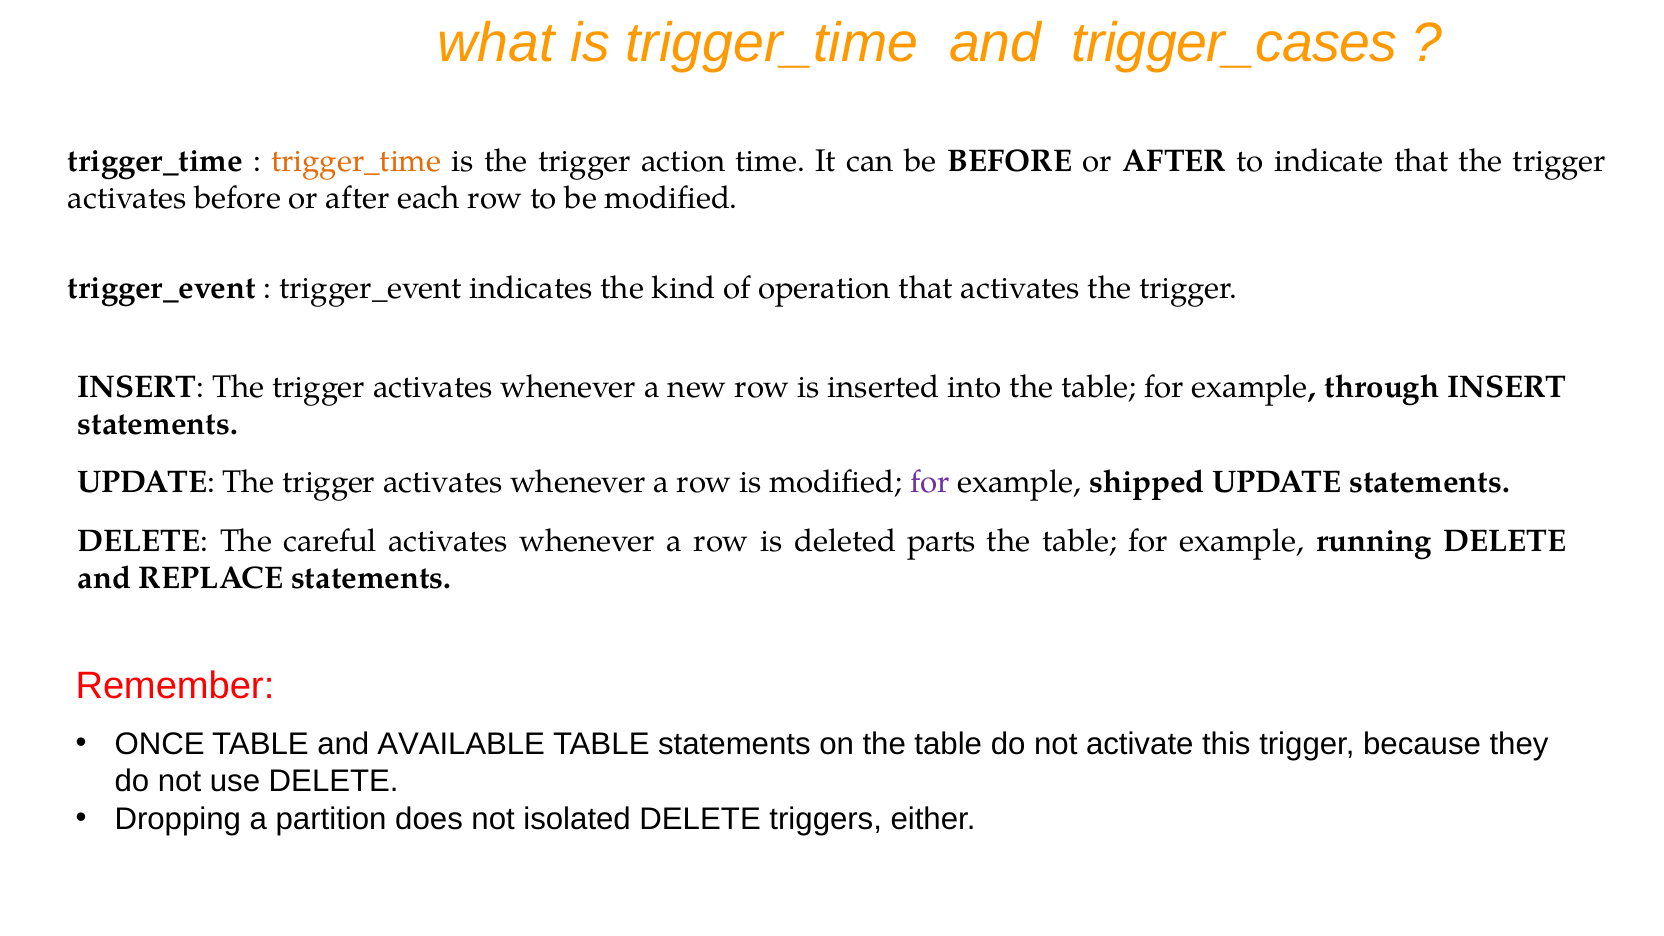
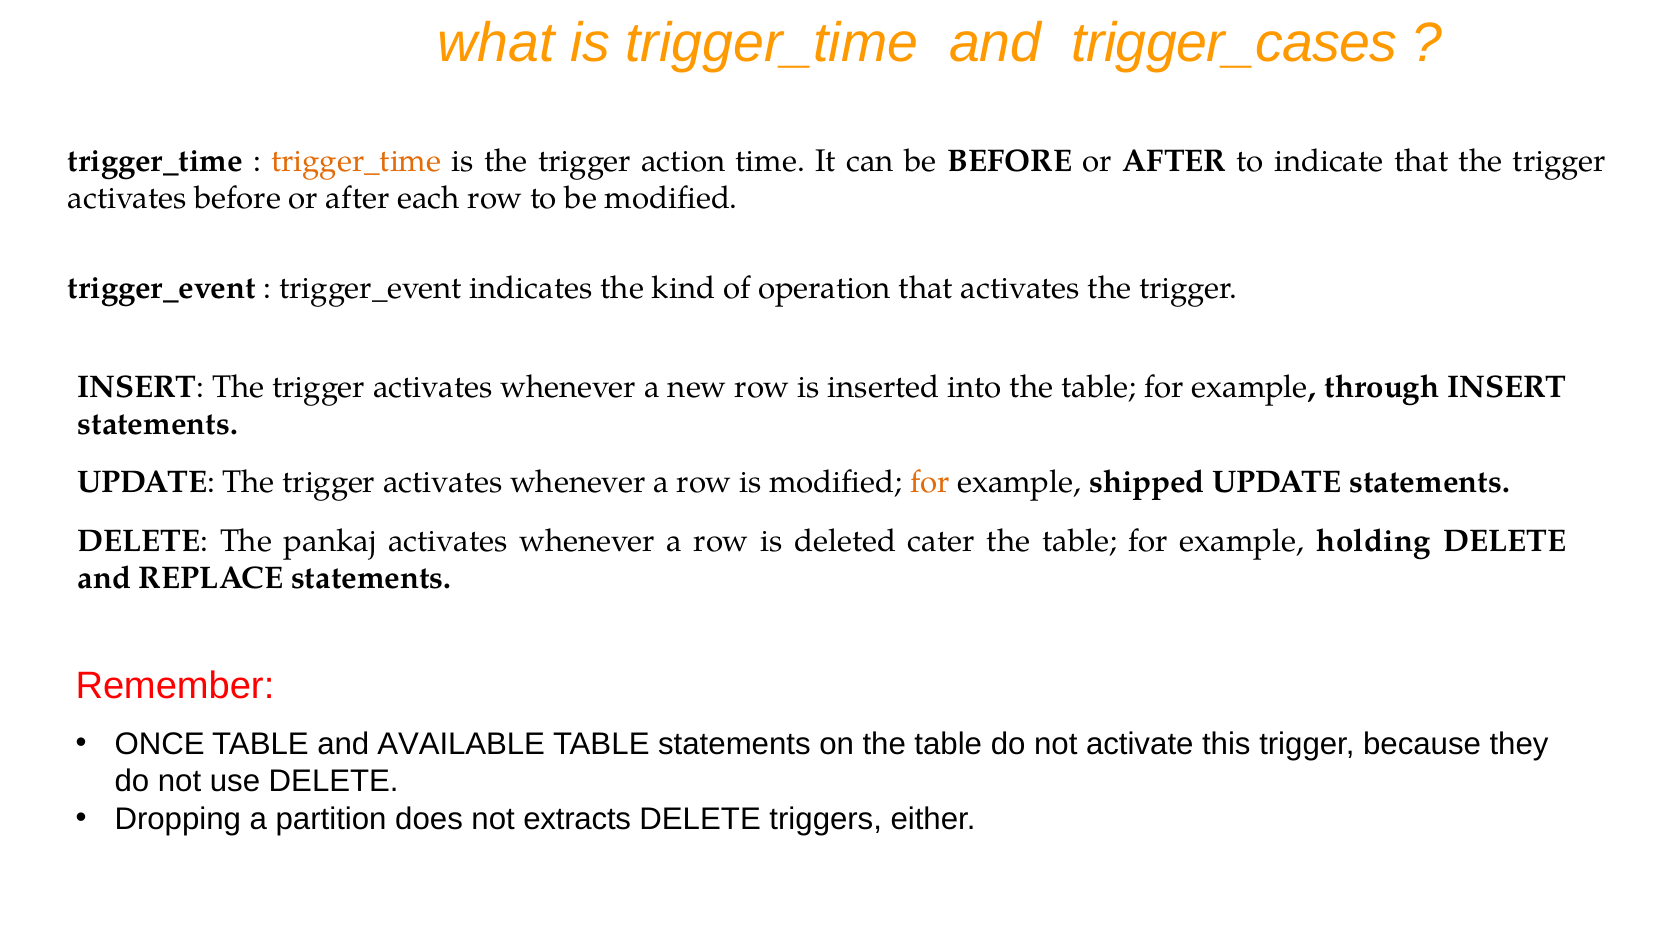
for colour: purple -> orange (930, 483)
careful: careful -> pankaj (330, 541)
parts: parts -> cater (942, 541)
running: running -> holding (1374, 541)
isolated: isolated -> extracts (577, 819)
